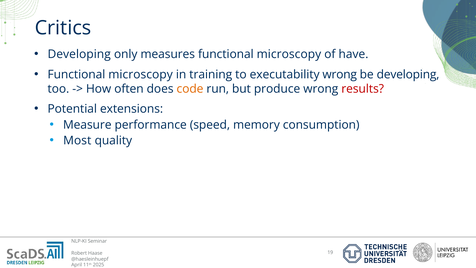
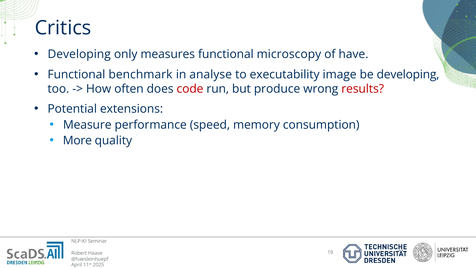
microscopy: microscopy -> benchmark (141, 74)
training: training -> analyse (211, 74)
executability wrong: wrong -> image (340, 74)
code colour: orange -> red (190, 89)
Most: Most -> More (77, 140)
